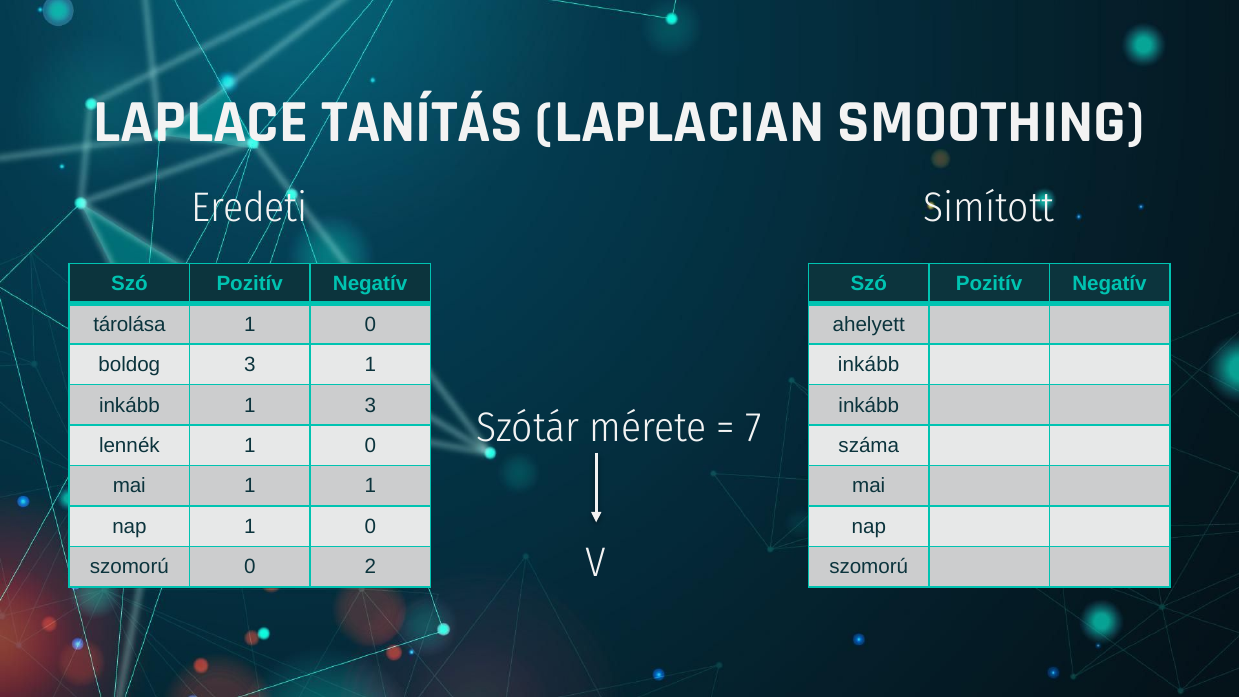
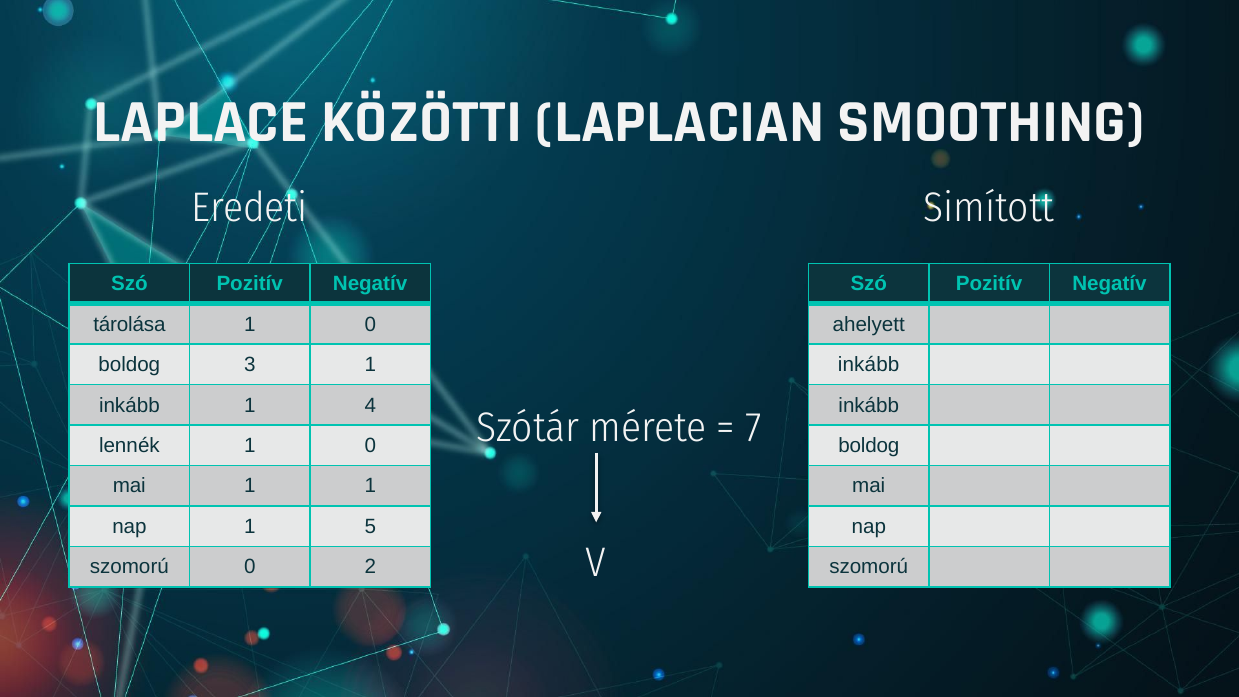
TANÍTÁS: TANÍTÁS -> KÖZÖTTI (422, 122)
1 3: 3 -> 4 (370, 405)
száma: száma -> boldog (869, 446)
nap 1 0: 0 -> 5 (370, 527)
